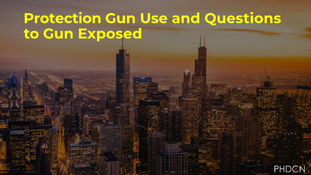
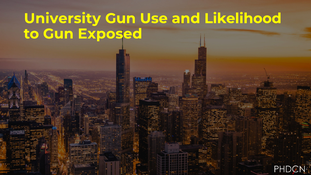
Protection: Protection -> University (62, 18)
Questions: Questions -> Likelihood (243, 18)
